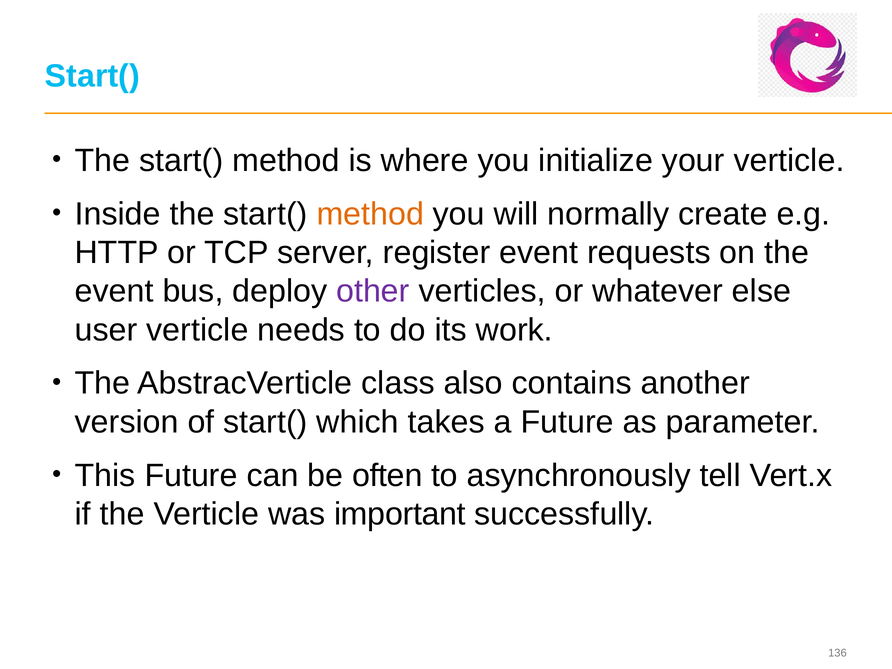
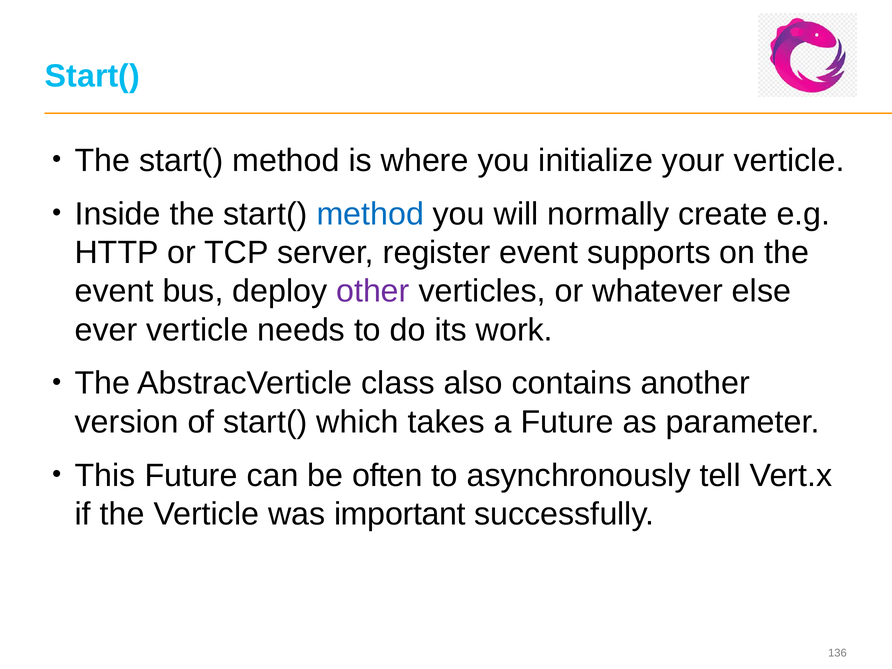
method colour: orange -> blue (370, 214)
requests: requests -> supports (649, 253)
user: user -> ever (106, 330)
